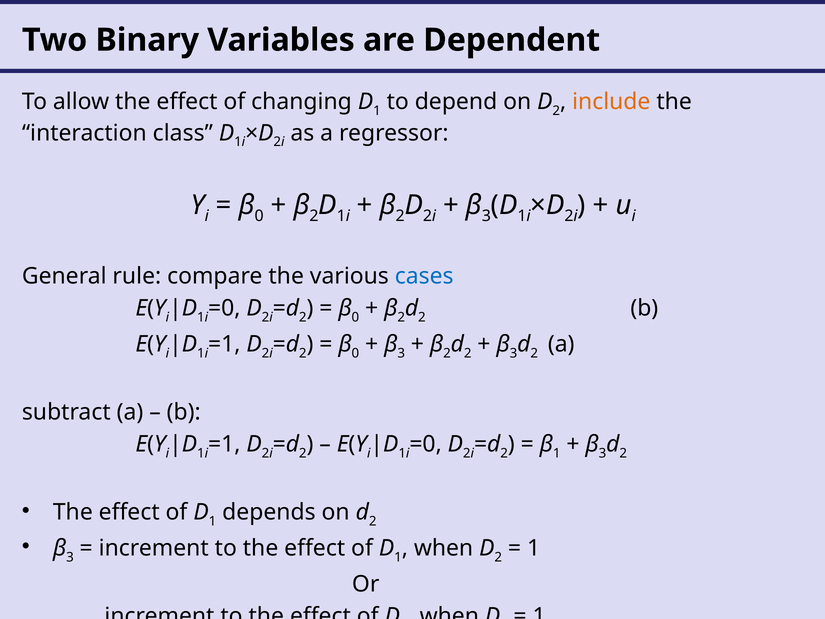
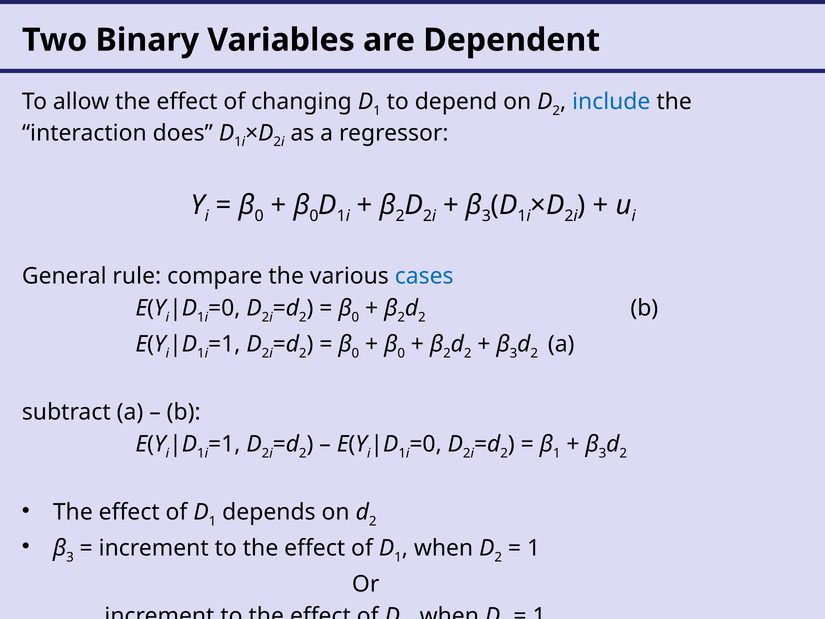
include colour: orange -> blue (611, 102)
class: class -> does (183, 133)
2: 2 -> 0 (314, 216)
3: 3 -> 0 (401, 353)
